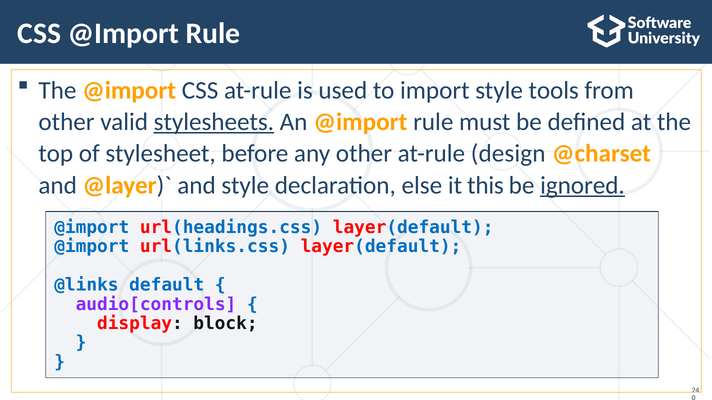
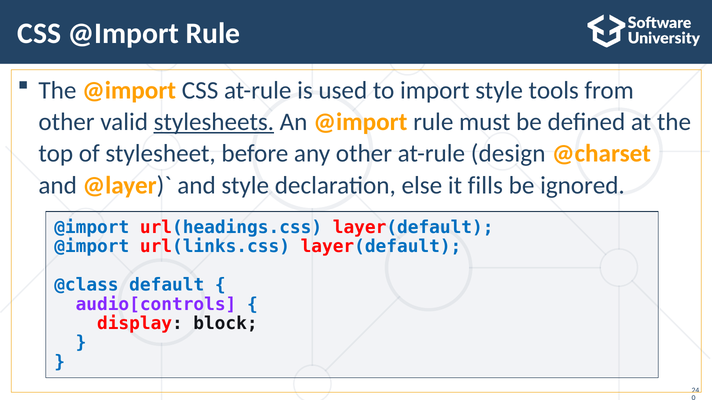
this: this -> fills (485, 186)
ignored underline: present -> none (582, 186)
@links: @links -> @class (86, 285)
